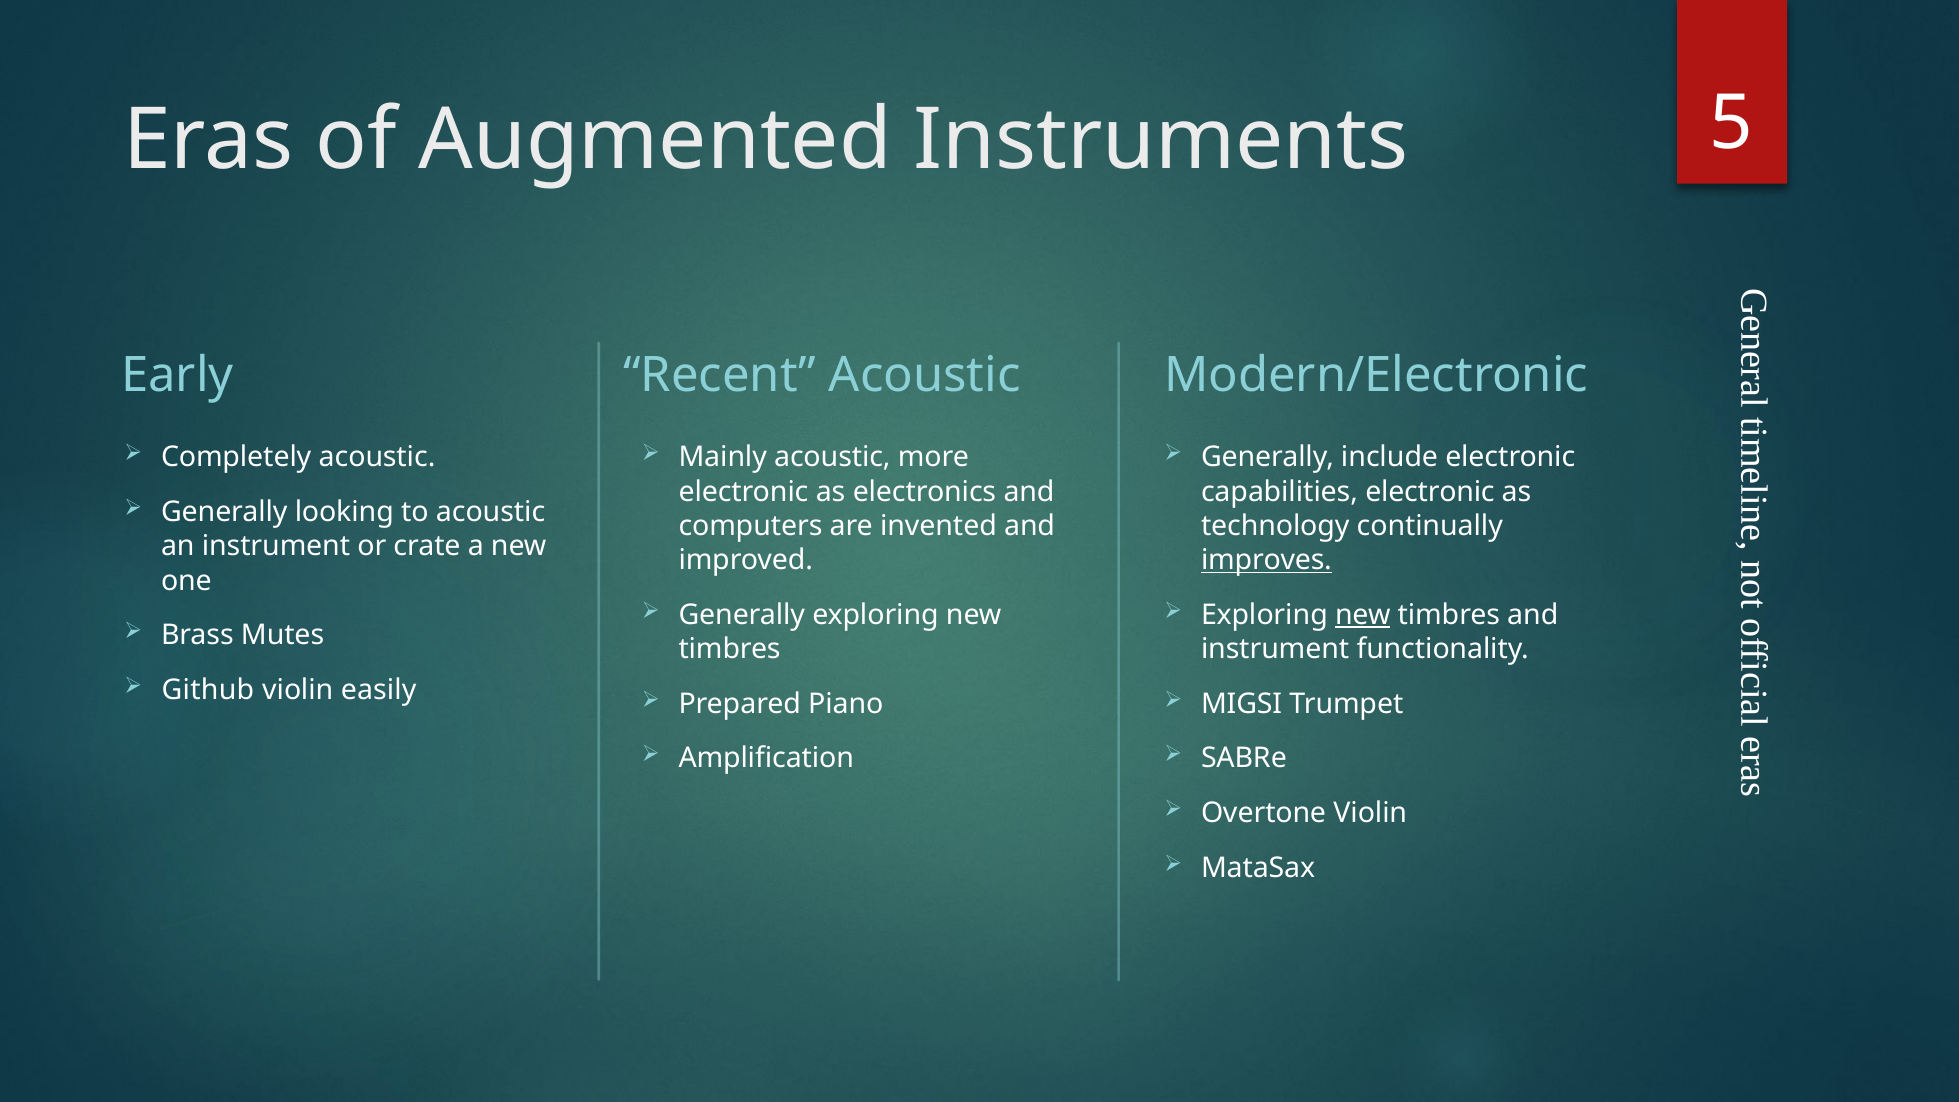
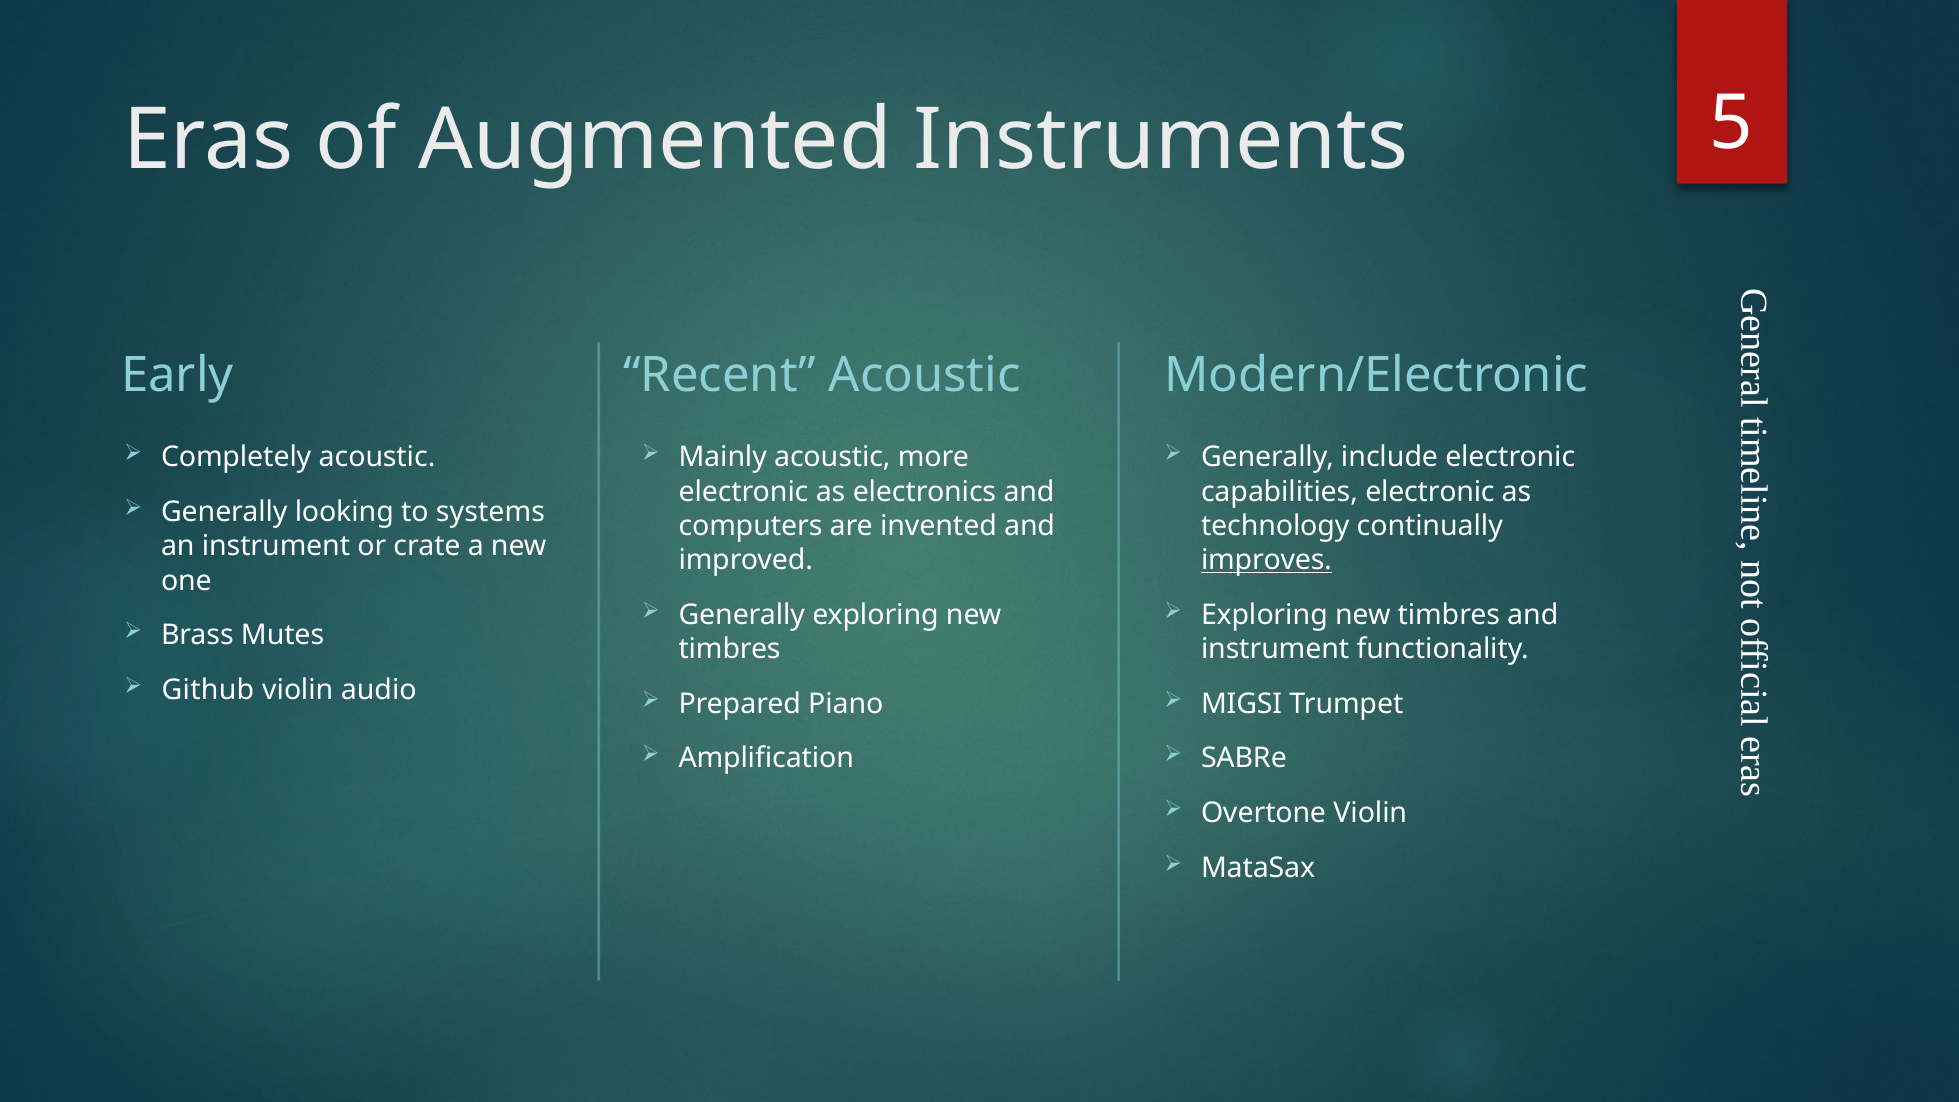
to acoustic: acoustic -> systems (490, 512)
new underline: present -> none (1363, 615)
easily: easily -> audio (379, 690)
